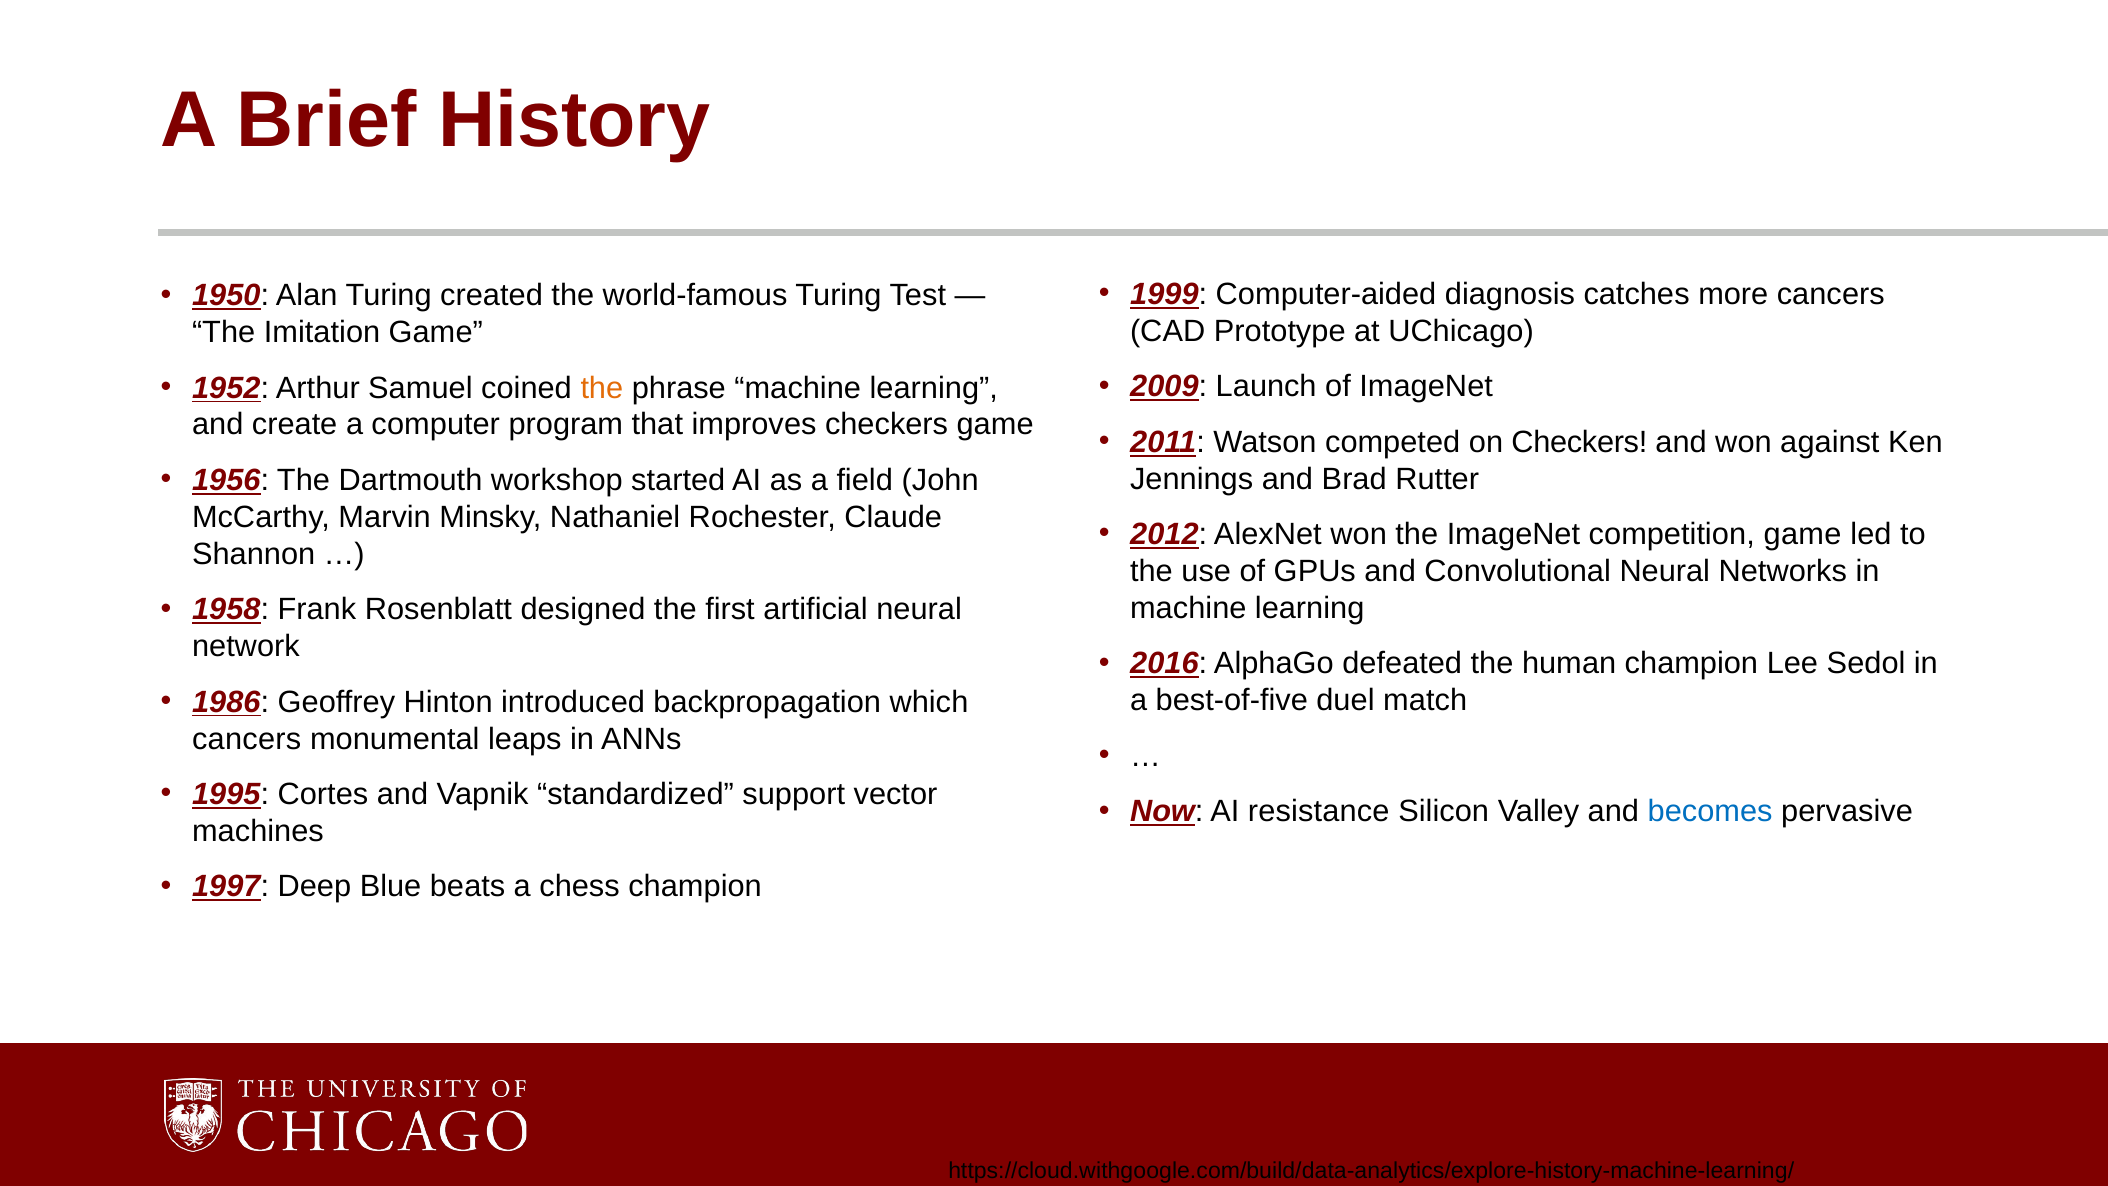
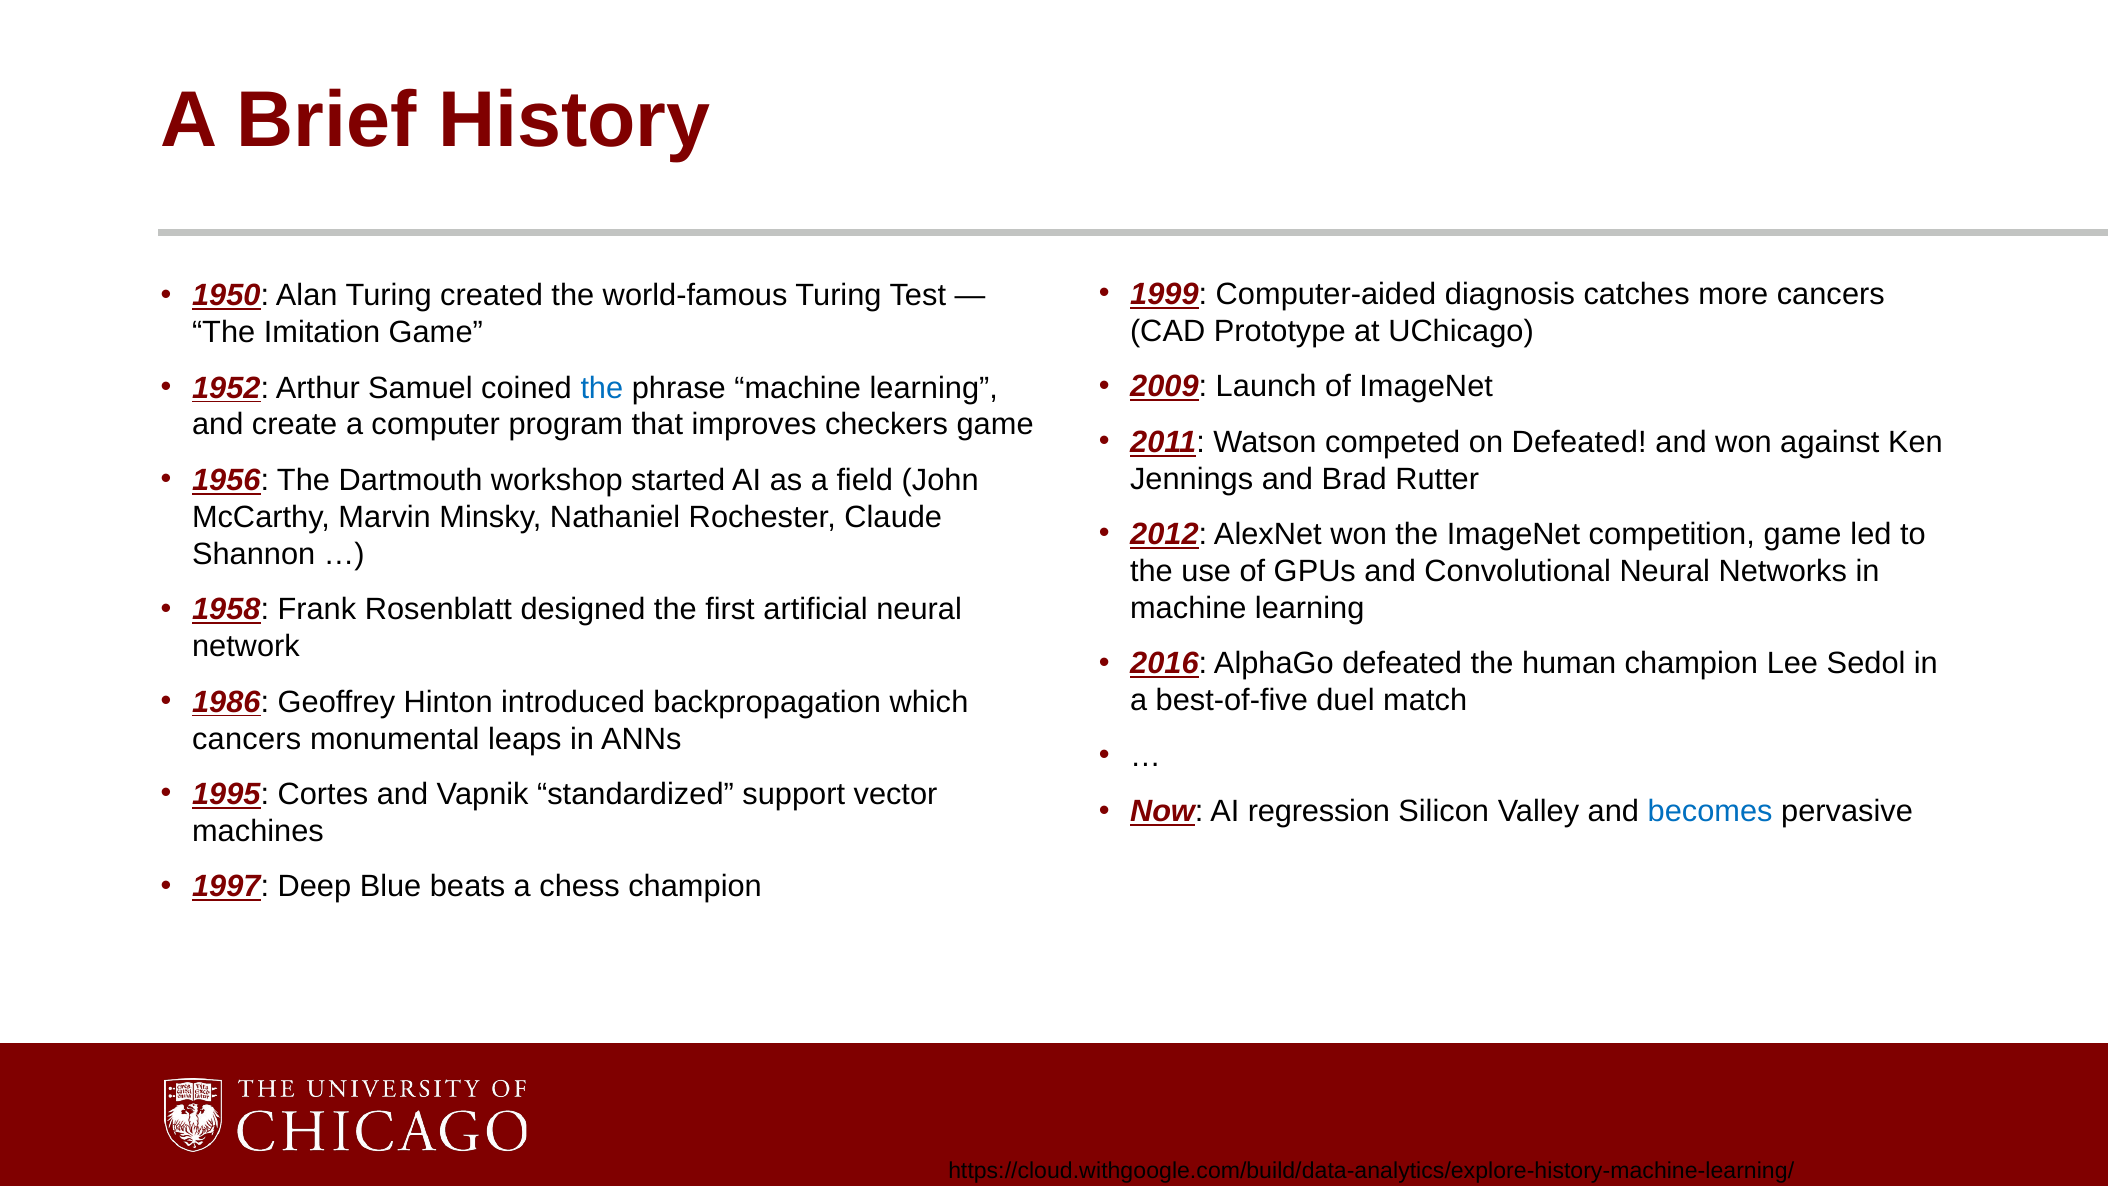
the colour: orange -> blue (602, 388)
on Checkers: Checkers -> Defeated (1579, 442)
resistance: resistance -> regression (1319, 811)
